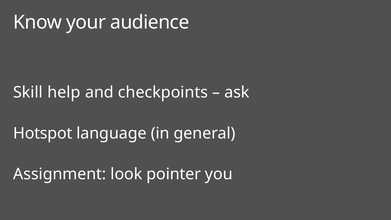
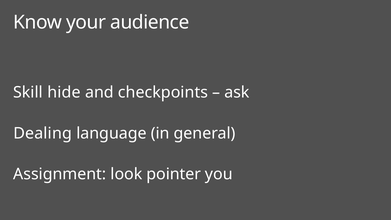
help: help -> hide (64, 92)
Hotspot: Hotspot -> Dealing (43, 133)
